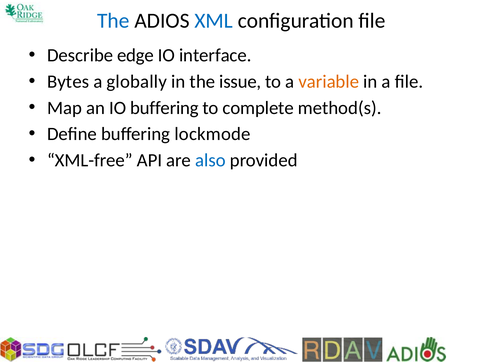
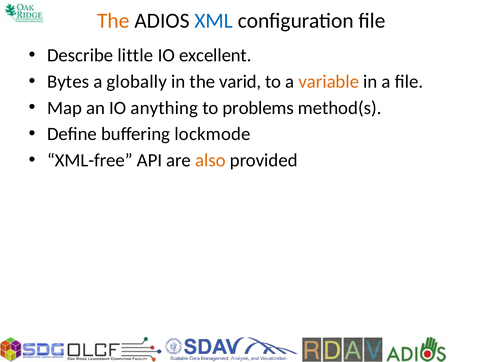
The colour: blue -> orange (113, 21)
edge: edge -> little (135, 55)
interface: interface -> excellent (215, 55)
issue: issue -> varid (240, 82)
IO buffering: buffering -> anything (164, 108)
complete: complete -> problems (258, 108)
also colour: blue -> orange (210, 161)
